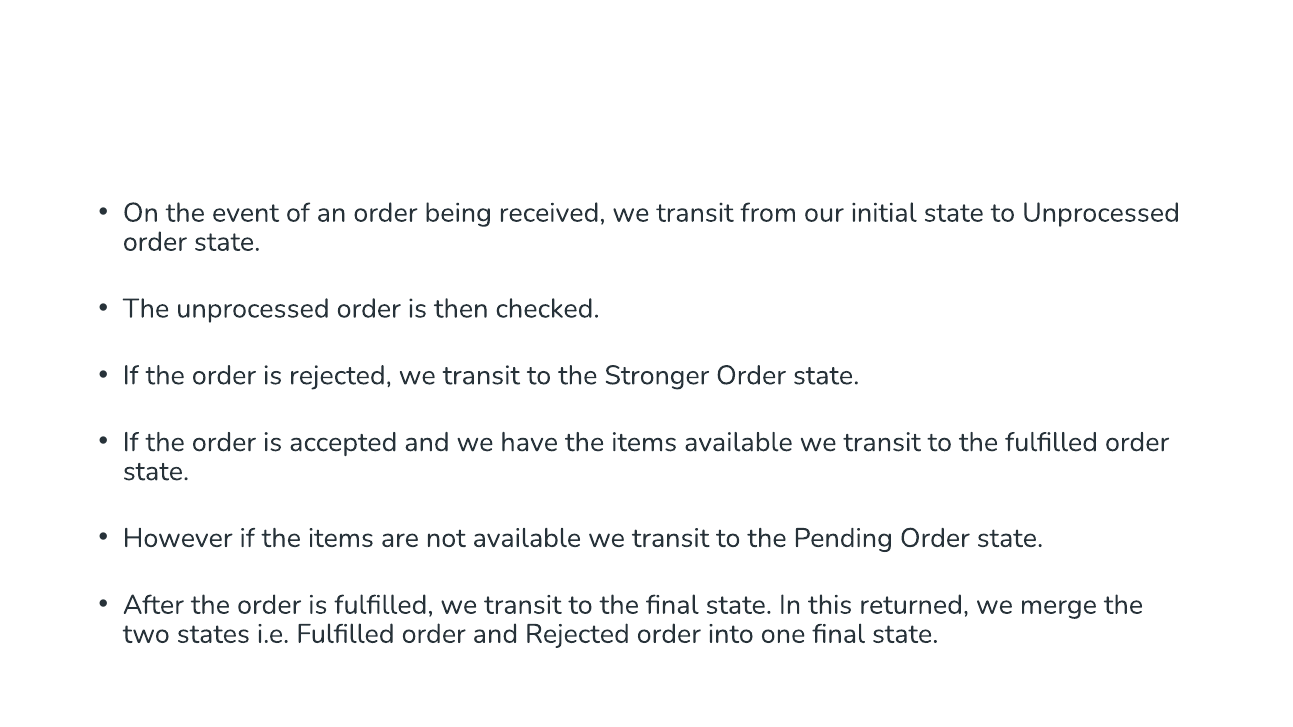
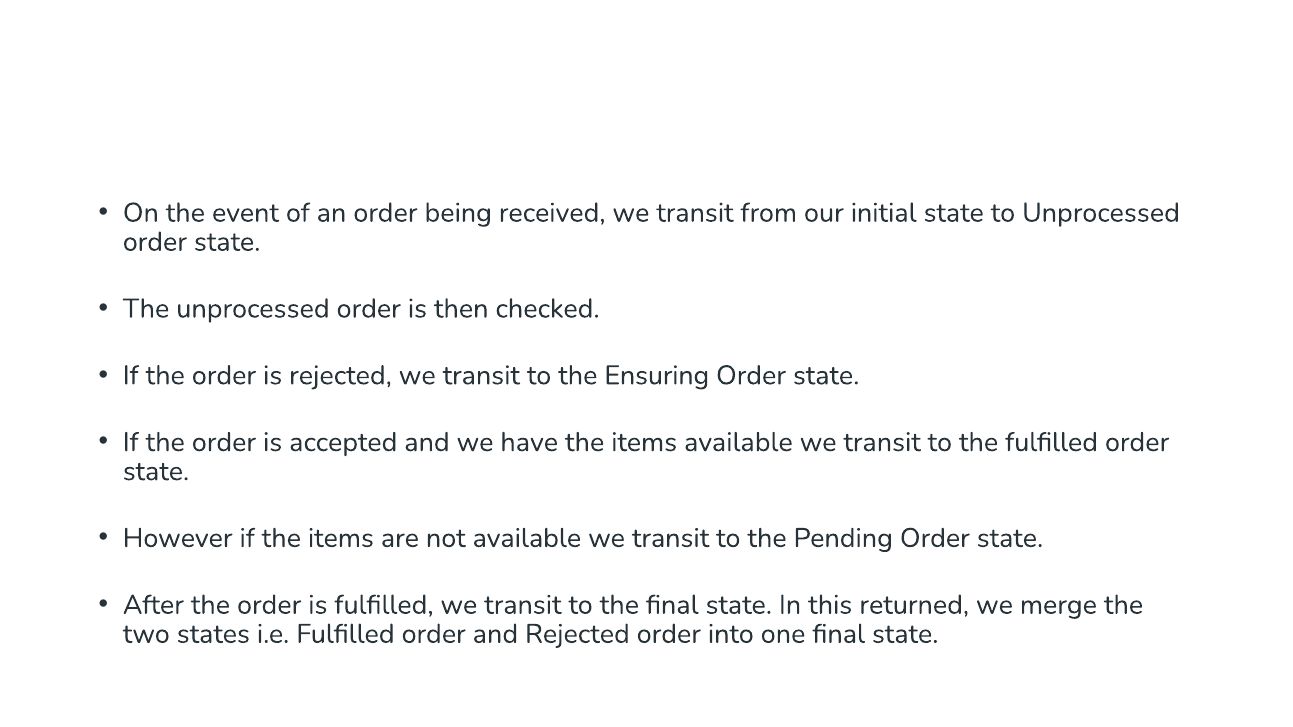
Stronger: Stronger -> Ensuring (657, 376)
